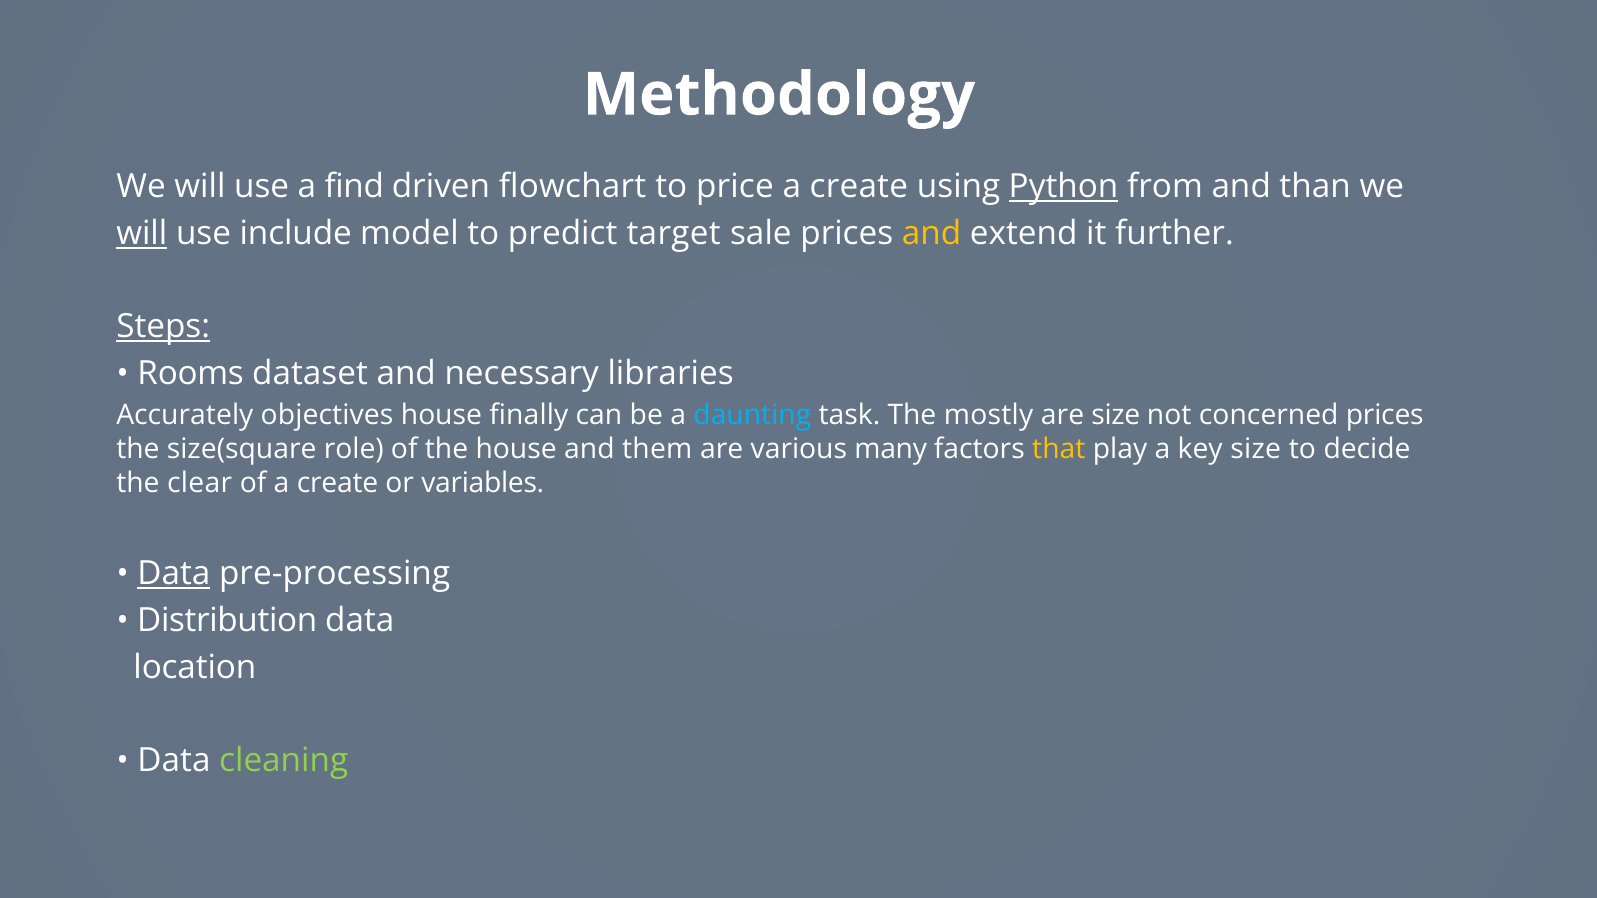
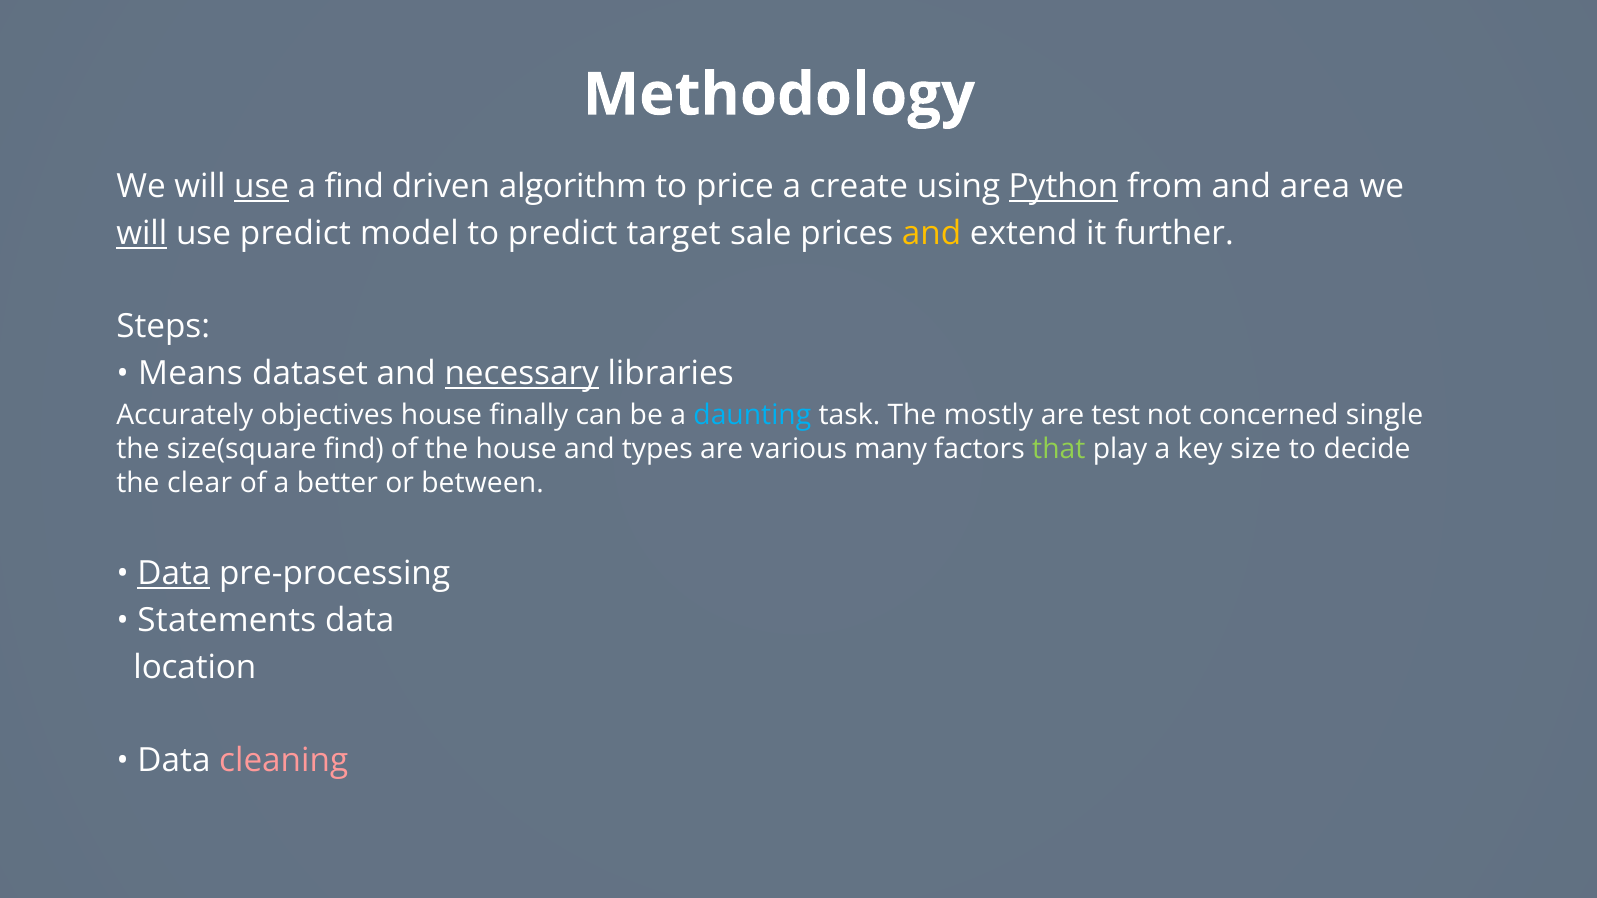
use underline: none -> present (262, 187)
flowchart: flowchart -> algorithm (573, 187)
than: than -> area (1315, 187)
use include: include -> predict (295, 234)
Steps underline: present -> none (163, 327)
Rooms: Rooms -> Means (190, 373)
necessary underline: none -> present (522, 373)
are size: size -> test (1116, 416)
concerned prices: prices -> single (1385, 416)
size(square role: role -> find (354, 450)
them: them -> types (657, 450)
that colour: yellow -> light green (1059, 450)
of a create: create -> better (337, 484)
variables: variables -> between (483, 484)
Distribution: Distribution -> Statements (227, 621)
cleaning colour: light green -> pink (284, 761)
